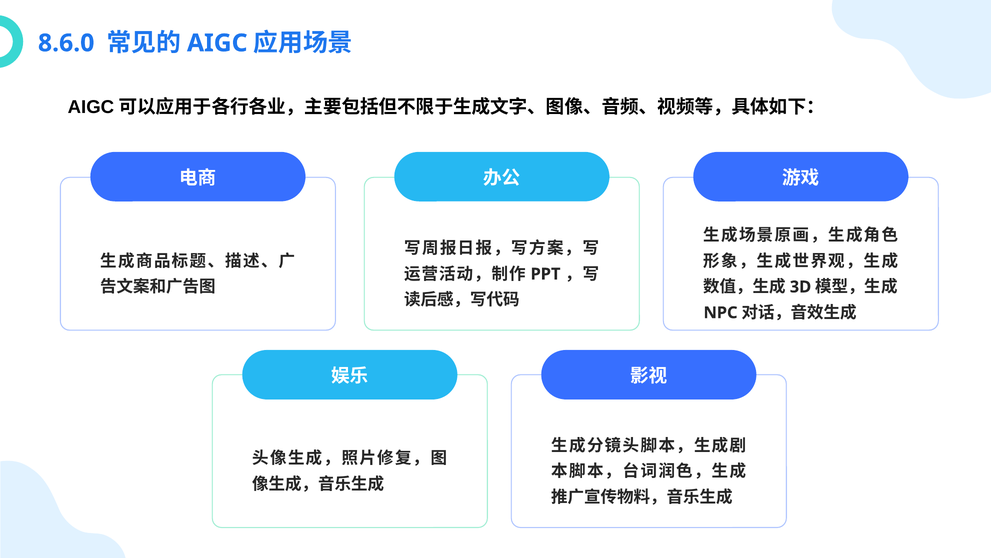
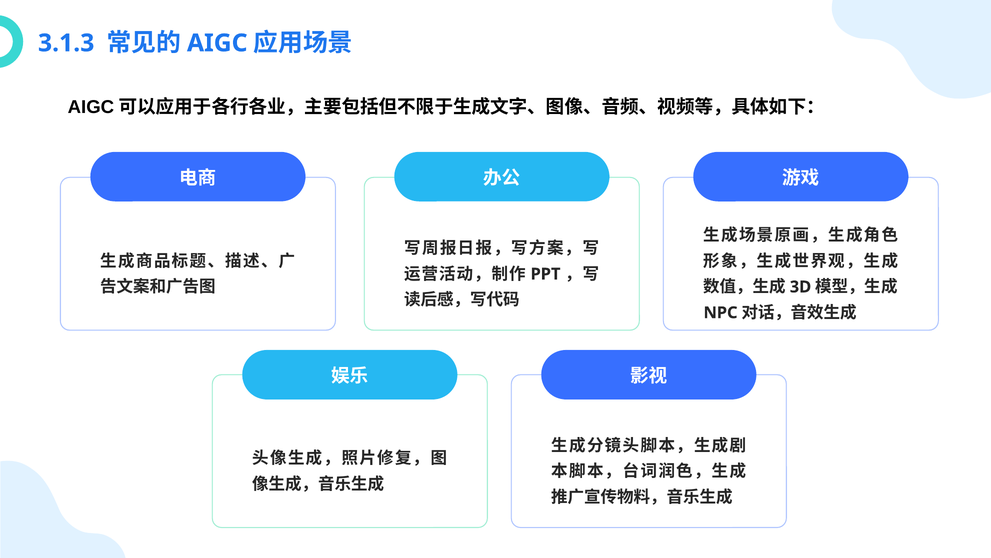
8.6.0: 8.6.0 -> 3.1.3 (66, 43)
